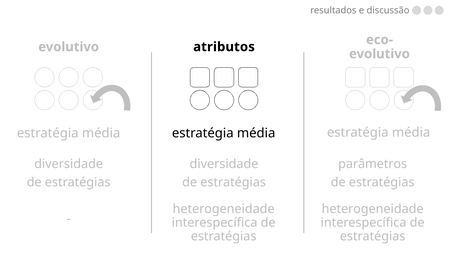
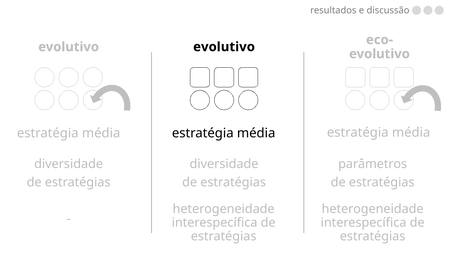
evolutivo atributos: atributos -> evolutivo (224, 47)
